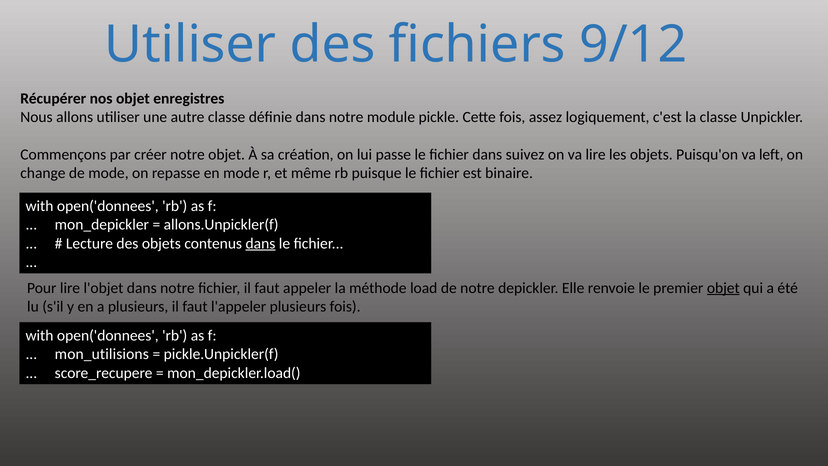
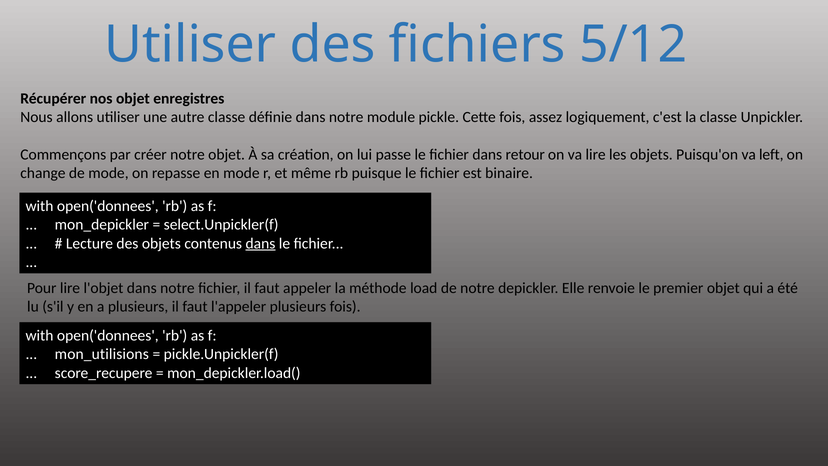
9/12: 9/12 -> 5/12 (633, 45)
suivez: suivez -> retour (525, 154)
allons.Unpickler(f: allons.Unpickler(f -> select.Unpickler(f (221, 225)
objet underline: present -> none (723, 288)
